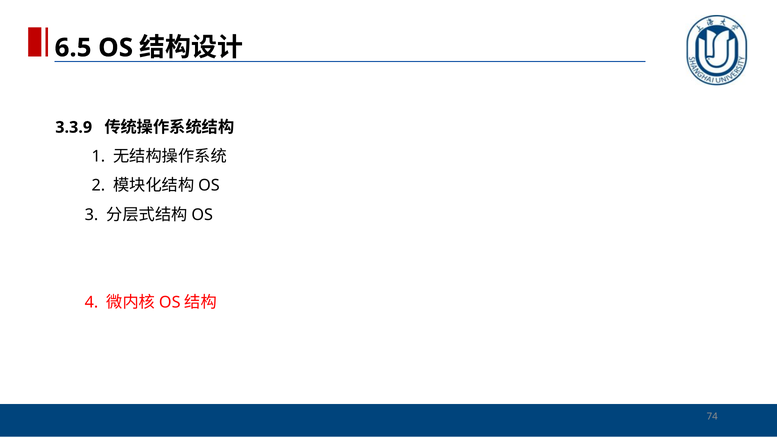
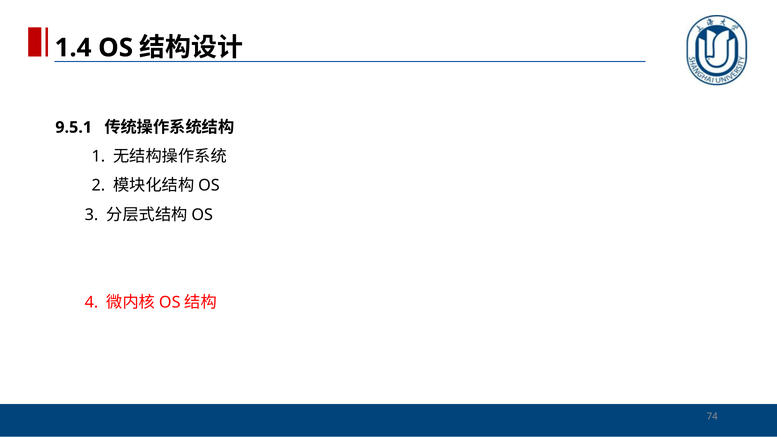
6.5: 6.5 -> 1.4 (73, 48)
3.3.9: 3.3.9 -> 9.5.1 (74, 127)
